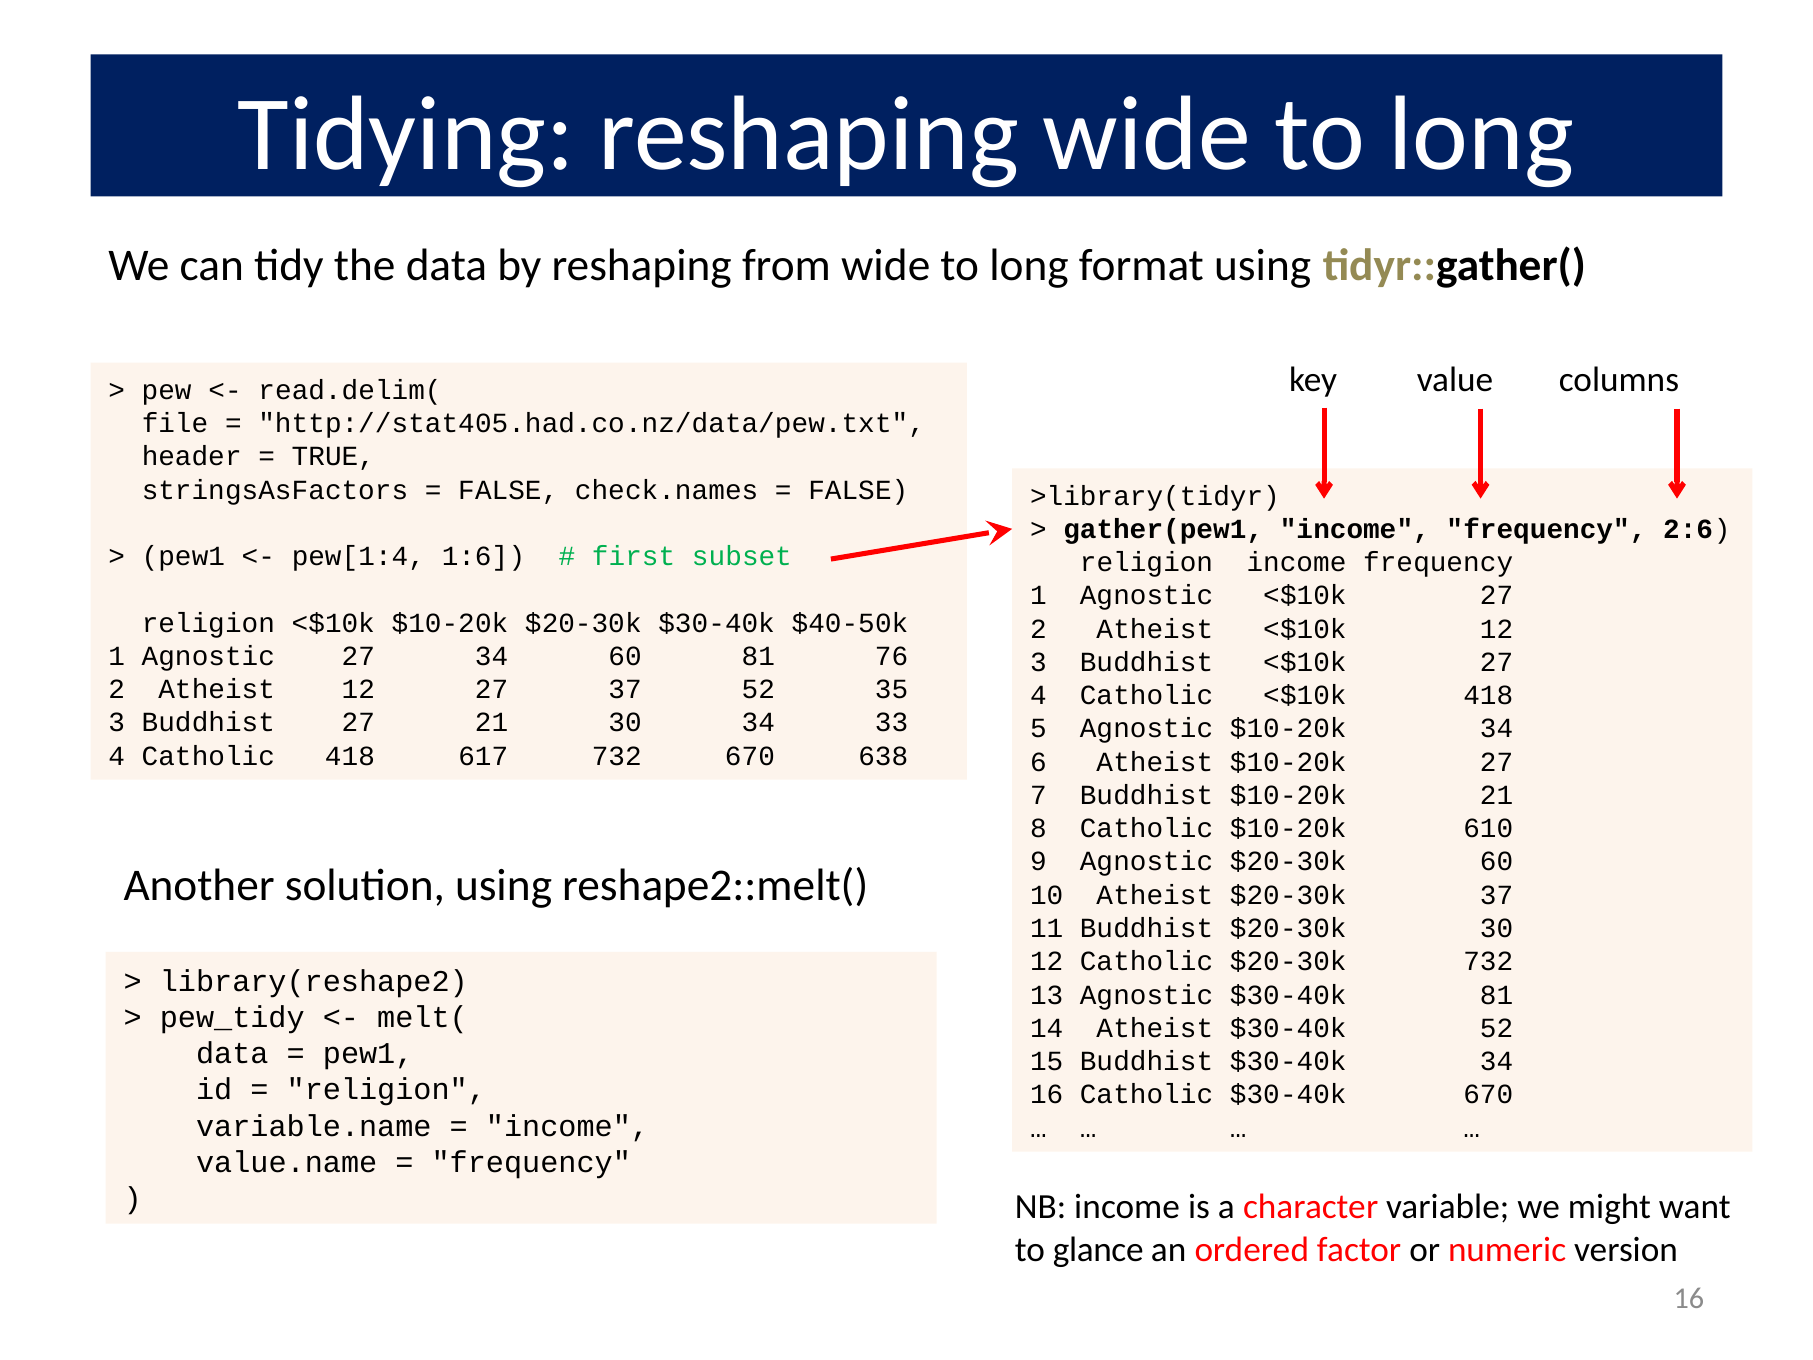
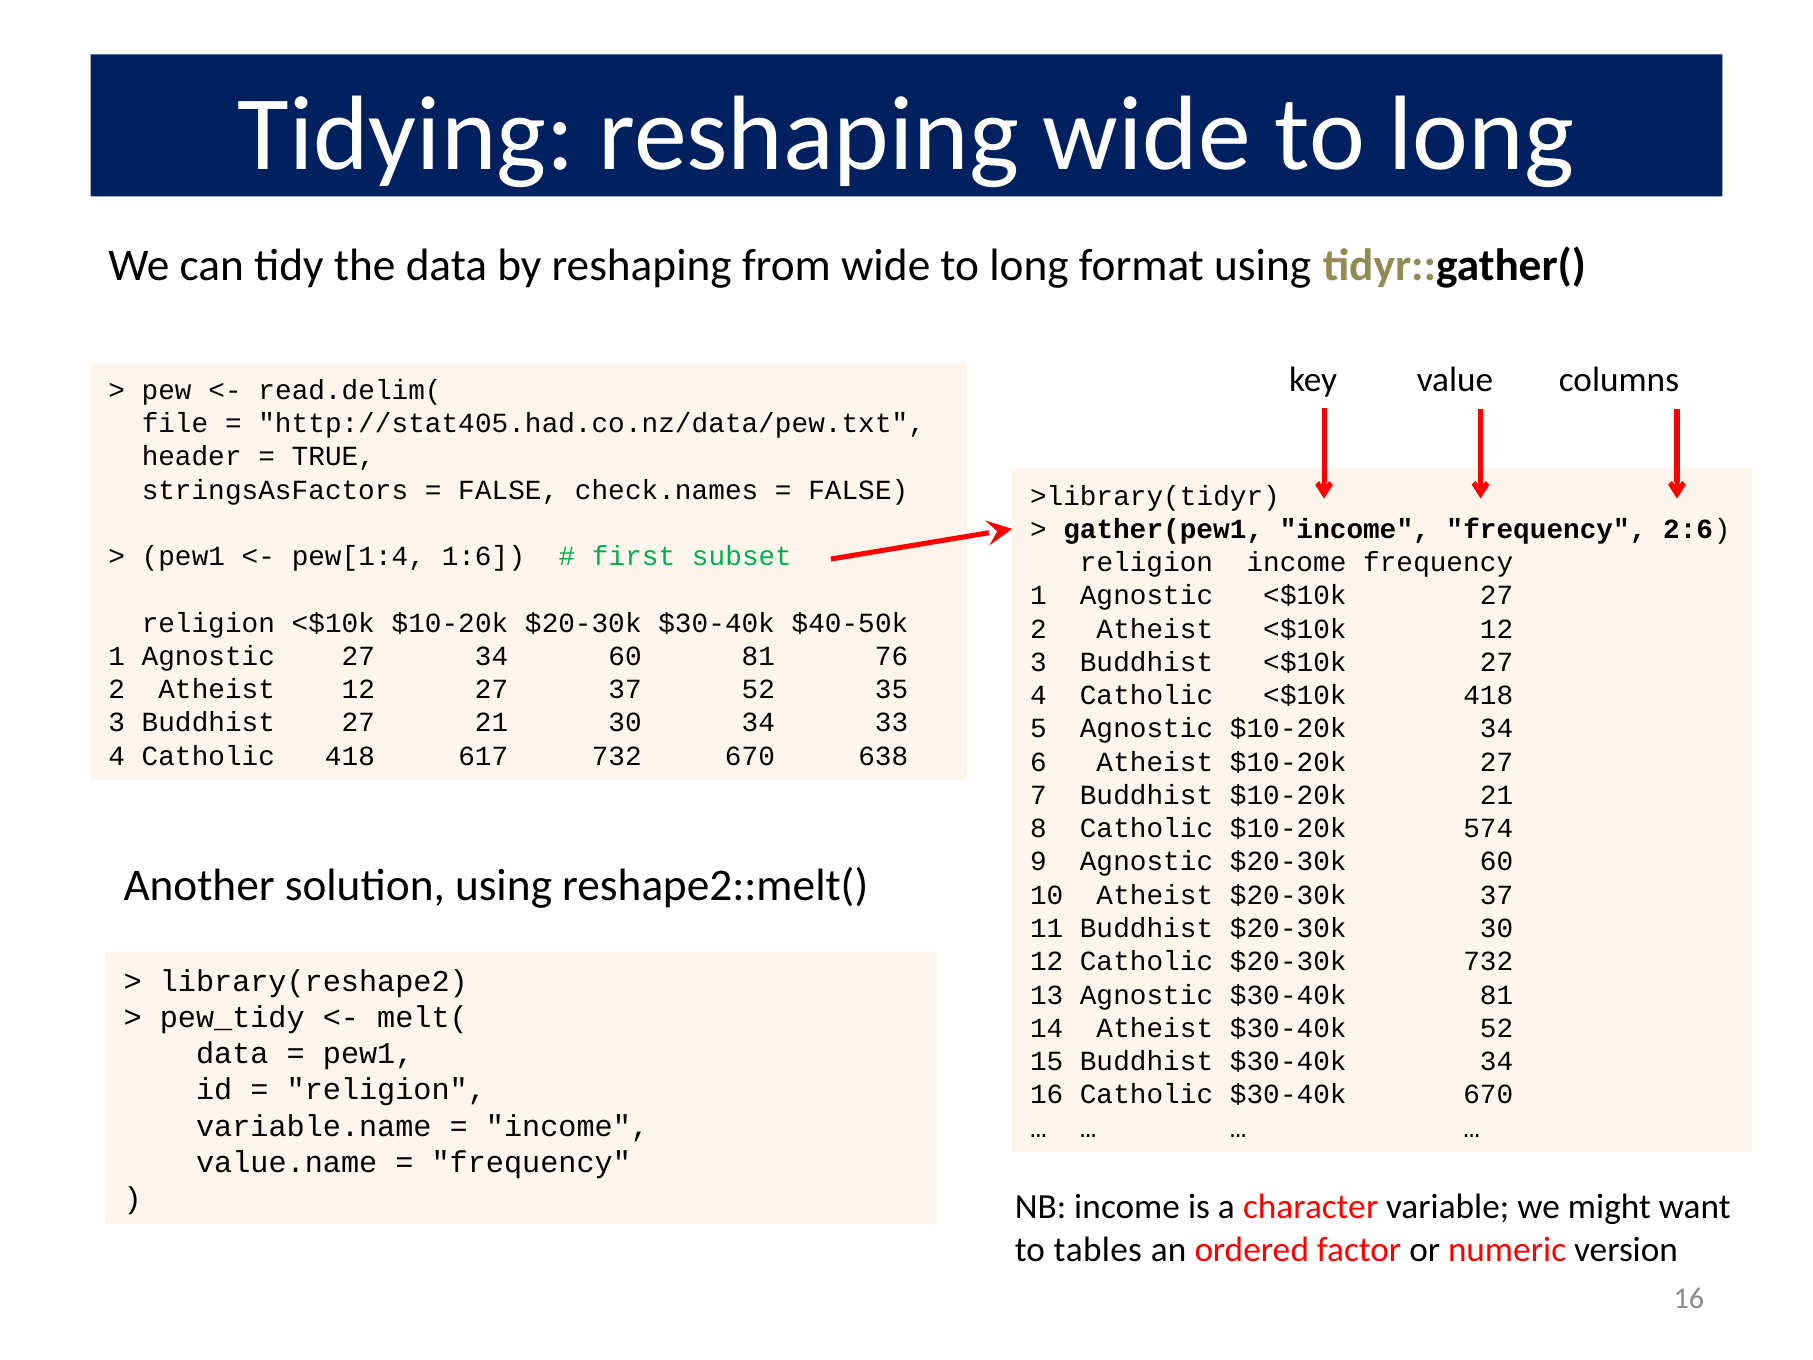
610: 610 -> 574 (1488, 828)
glance: glance -> tables (1098, 1249)
